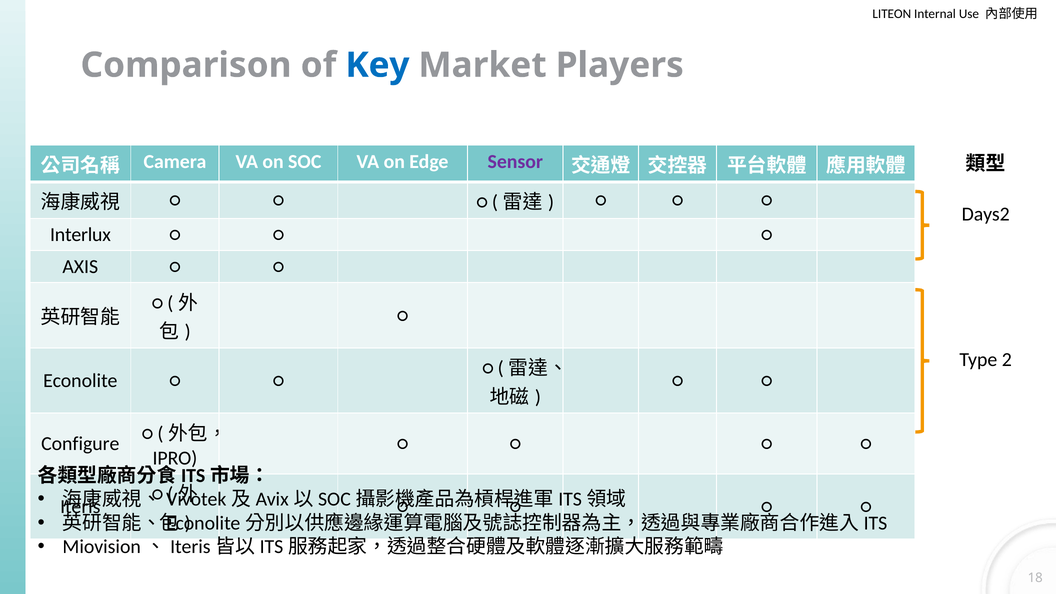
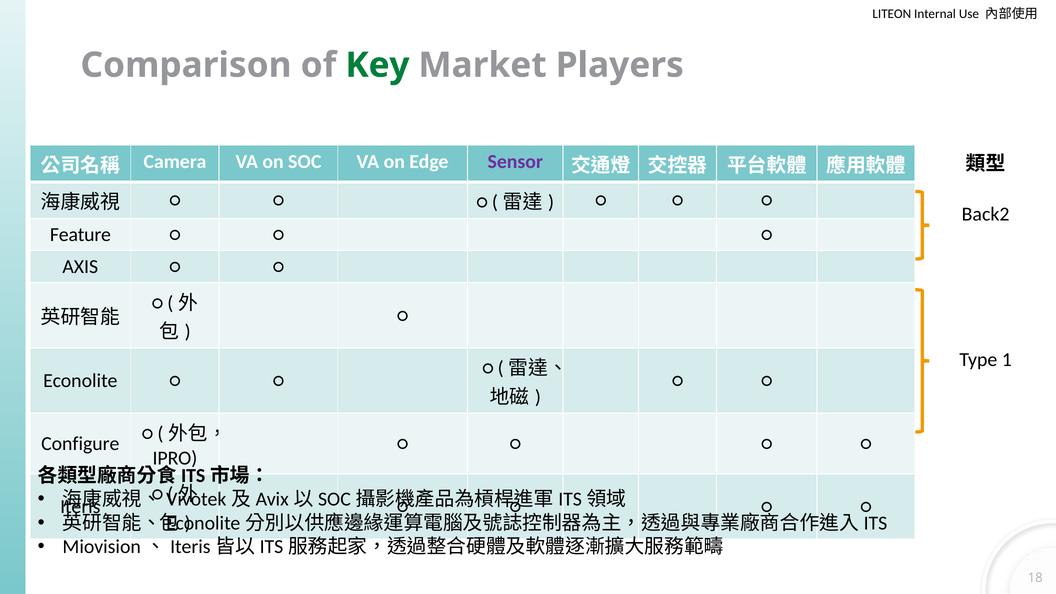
Key colour: blue -> green (377, 65)
Days2: Days2 -> Back2 (986, 214)
Interlux: Interlux -> Feature (80, 235)
2: 2 -> 1 (1007, 360)
